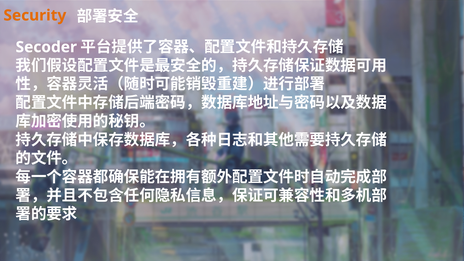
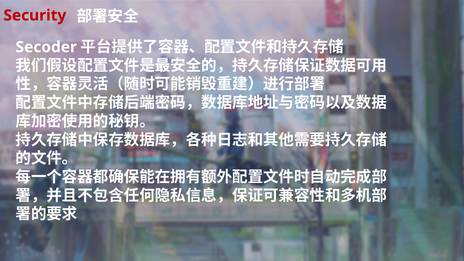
Security colour: orange -> red (35, 15)
